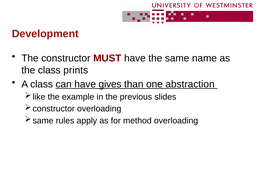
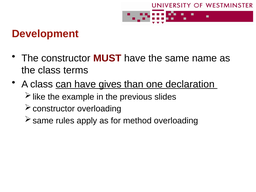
prints: prints -> terms (76, 70)
abstraction: abstraction -> declaration (190, 84)
